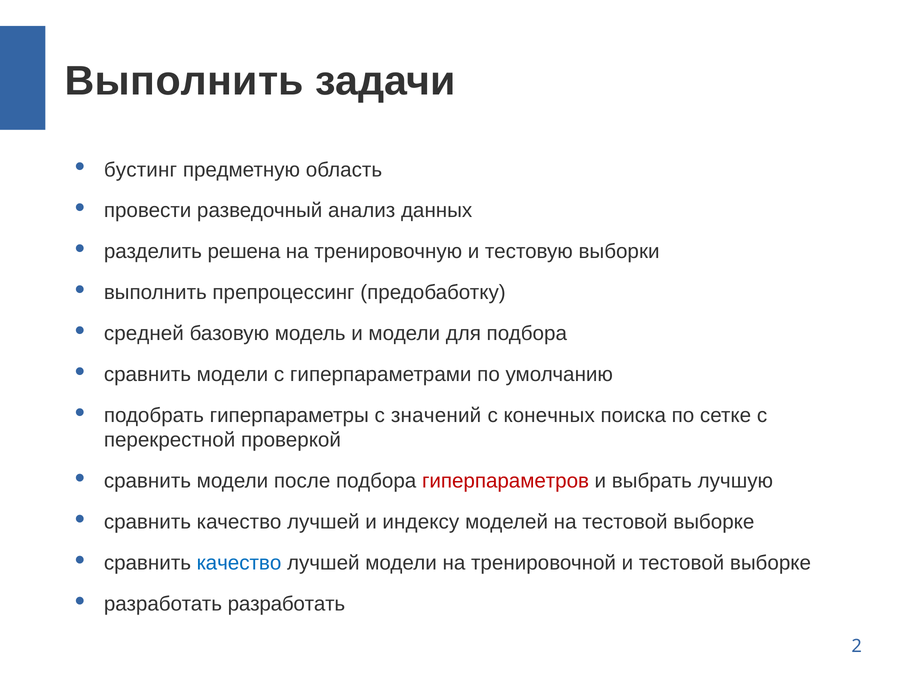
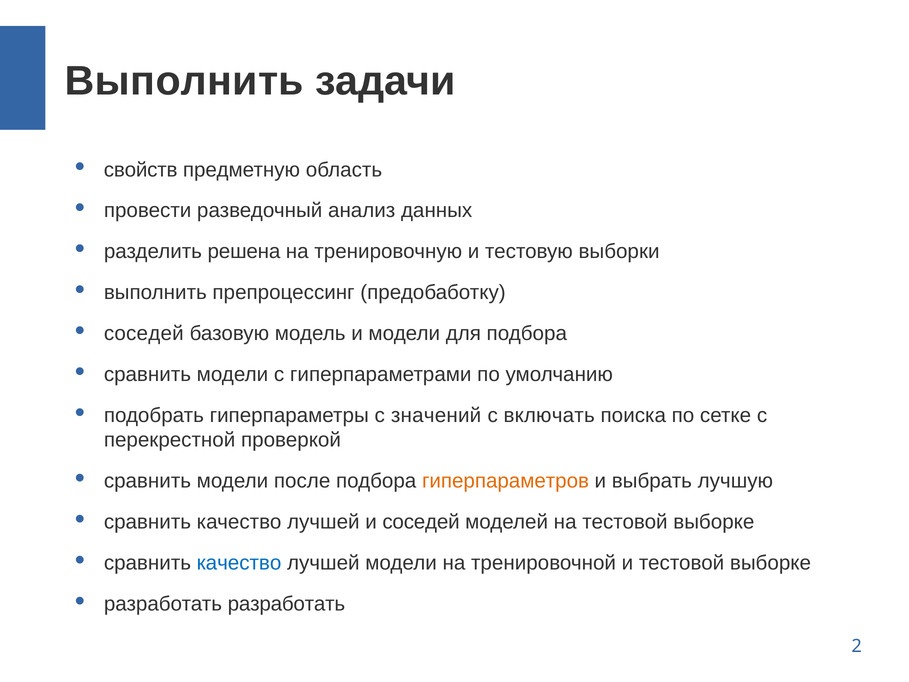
бустинг: бустинг -> свойств (141, 170)
средней: средней -> соседей (144, 333)
конечных: конечных -> включать (549, 415)
гиперпараметров colour: red -> orange (506, 481)
и индексу: индексу -> соседей (421, 522)
